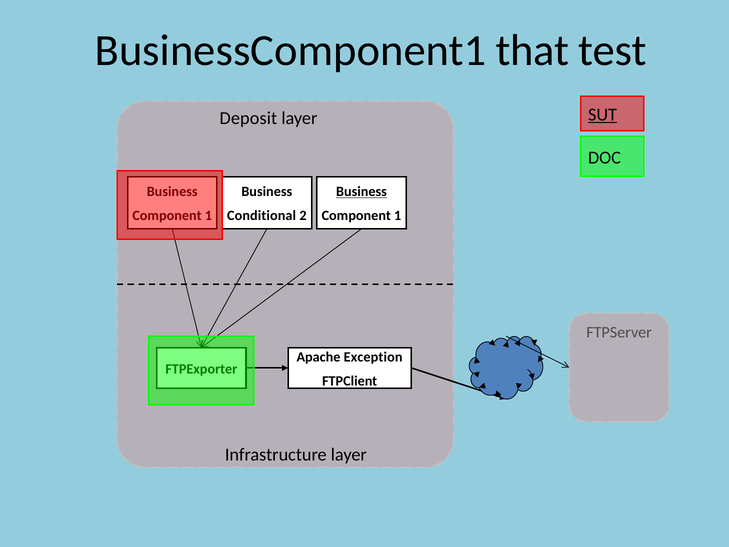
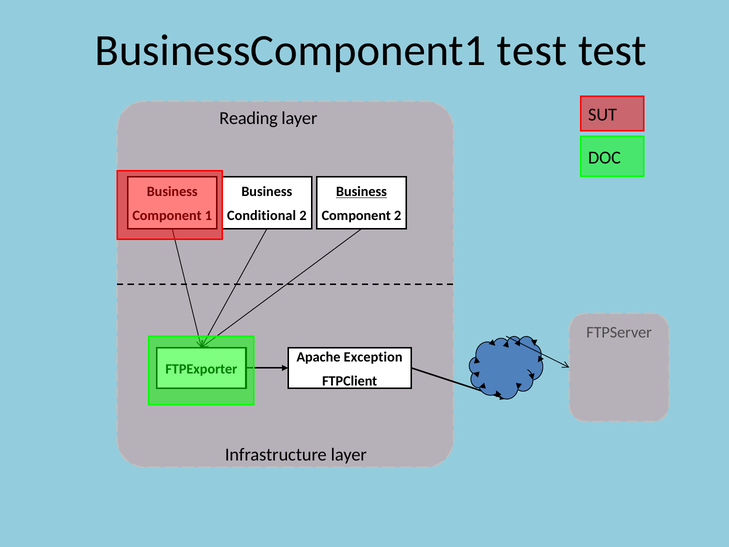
BusinessComponent1 that: that -> test (532, 51)
SUT underline: present -> none (602, 115)
Deposit: Deposit -> Reading (249, 118)
1: 1 -> 2 (398, 216)
